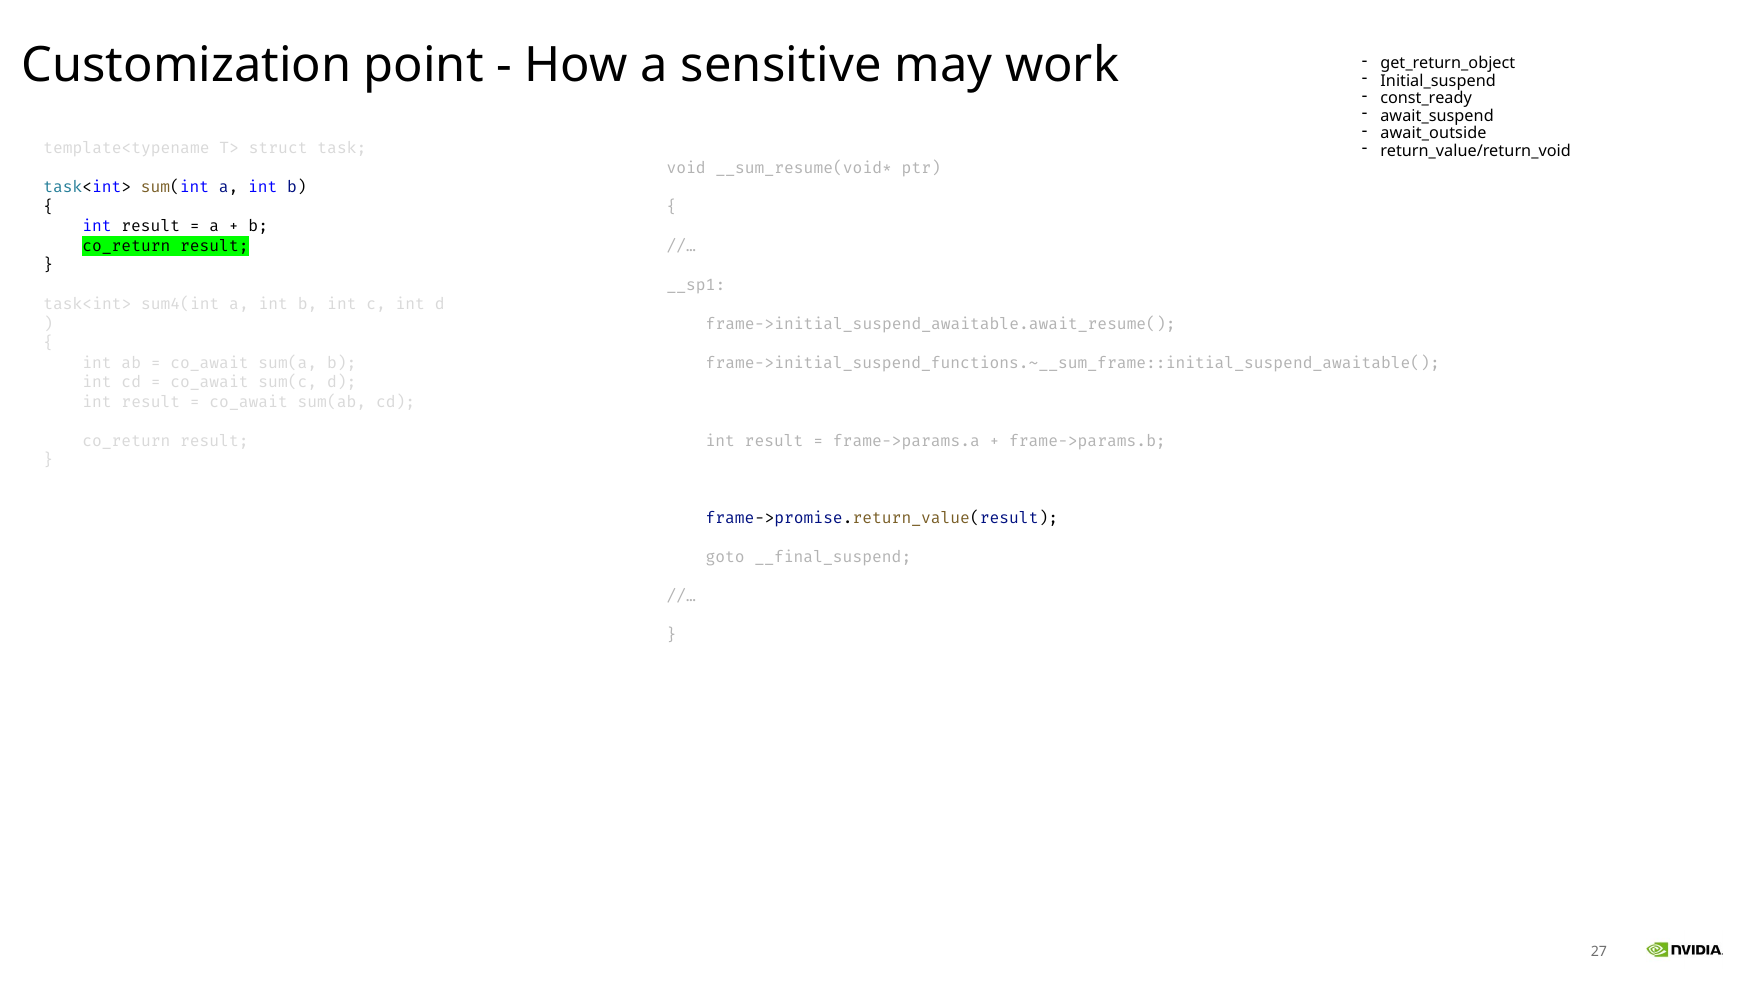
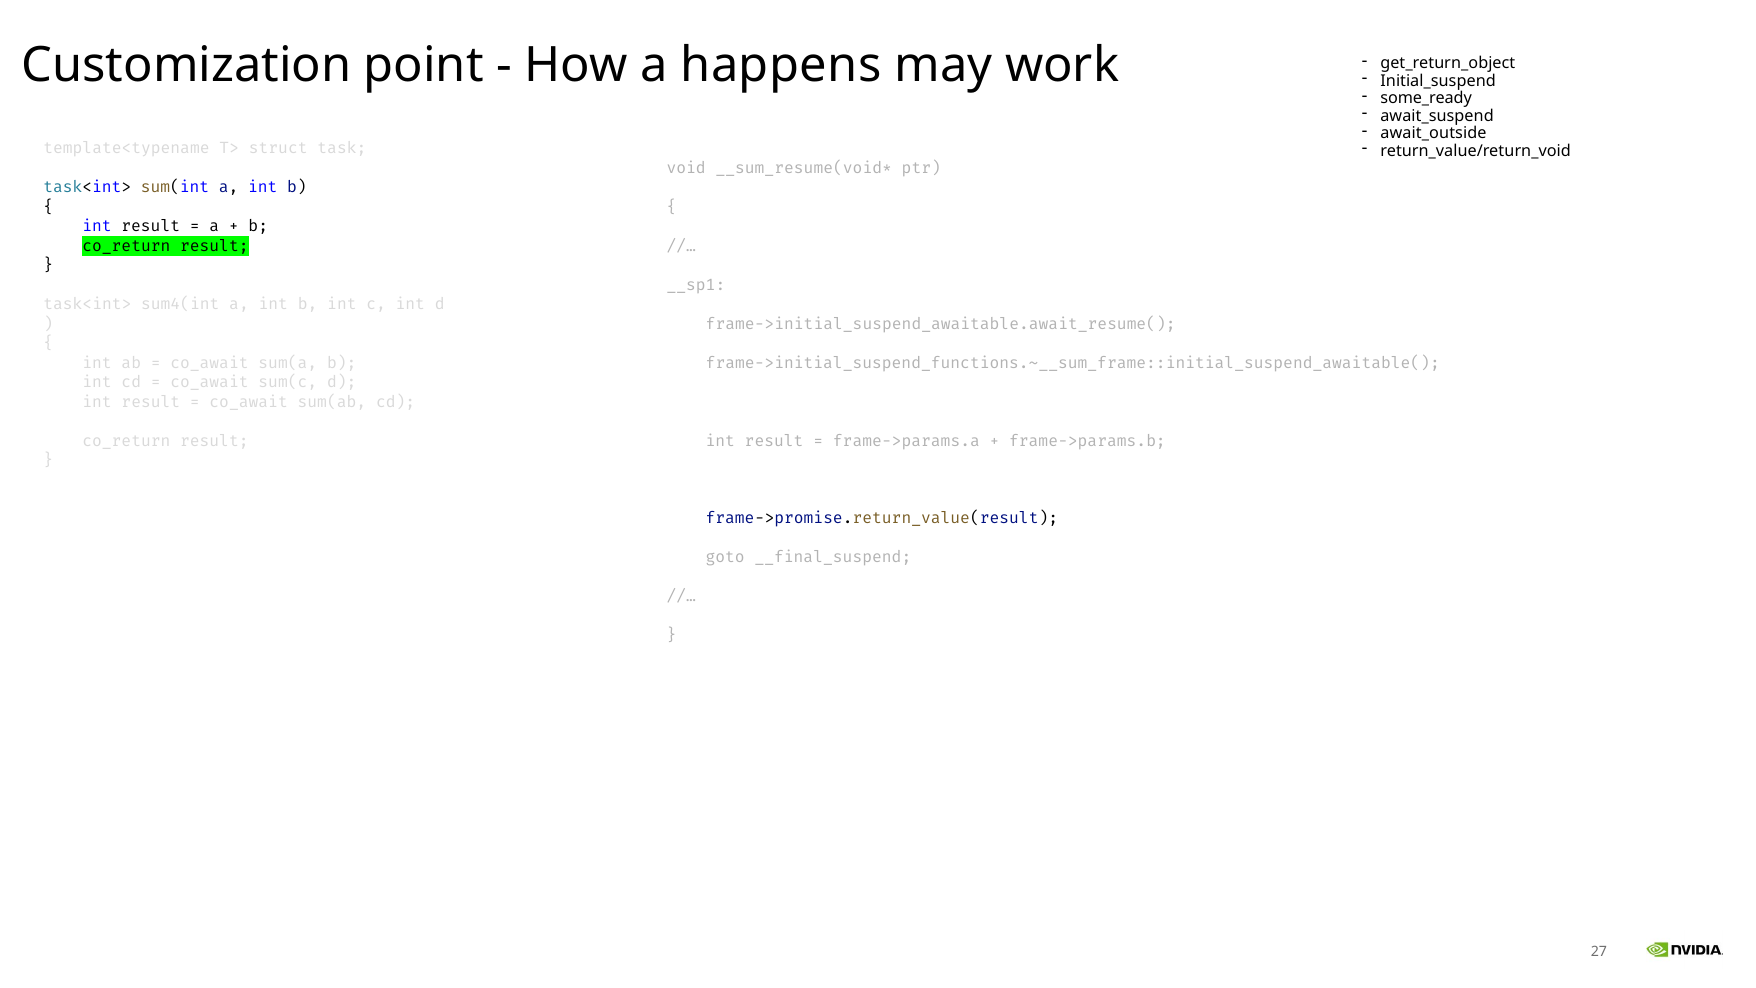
sensitive: sensitive -> happens (781, 65)
const_ready: const_ready -> some_ready (1426, 98)
